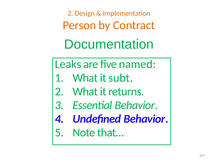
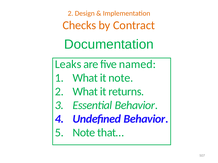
Person: Person -> Checks (79, 25)
it subt: subt -> note (121, 78)
